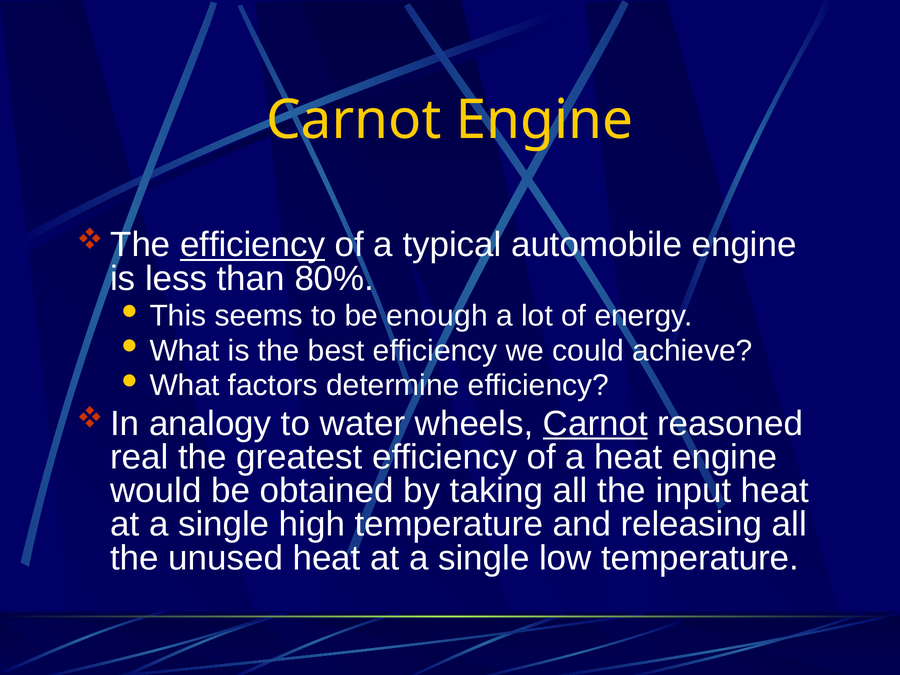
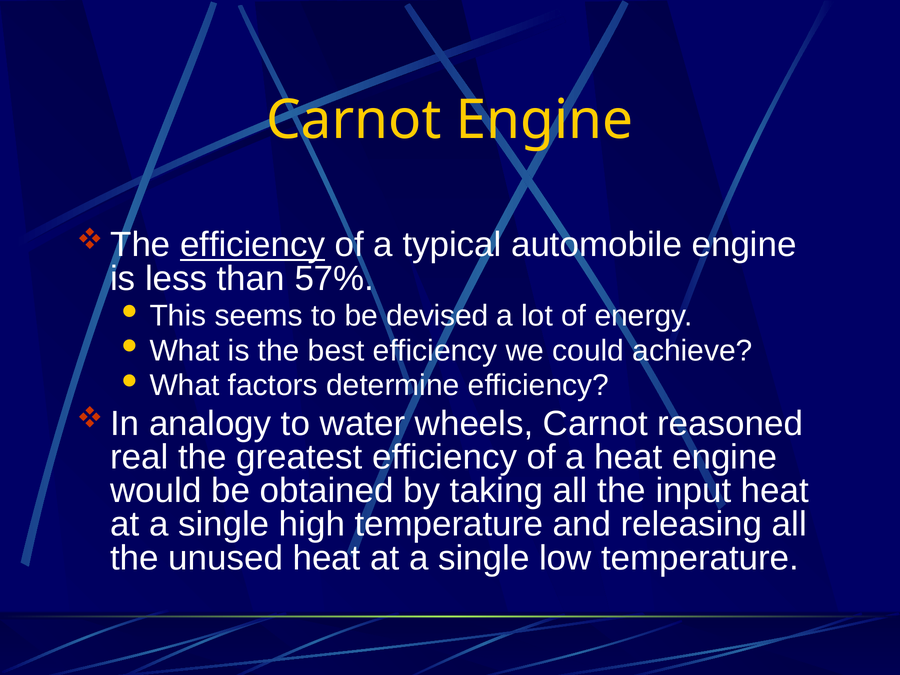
80%: 80% -> 57% (334, 278)
enough: enough -> devised (437, 316)
Carnot underline: present -> none (595, 423)
